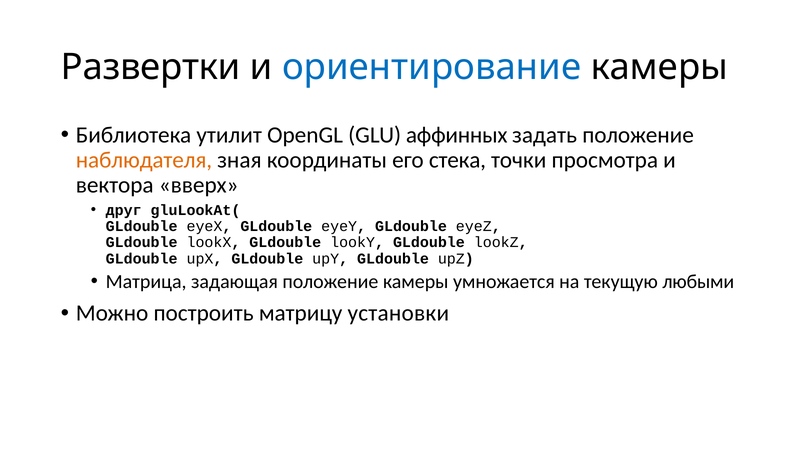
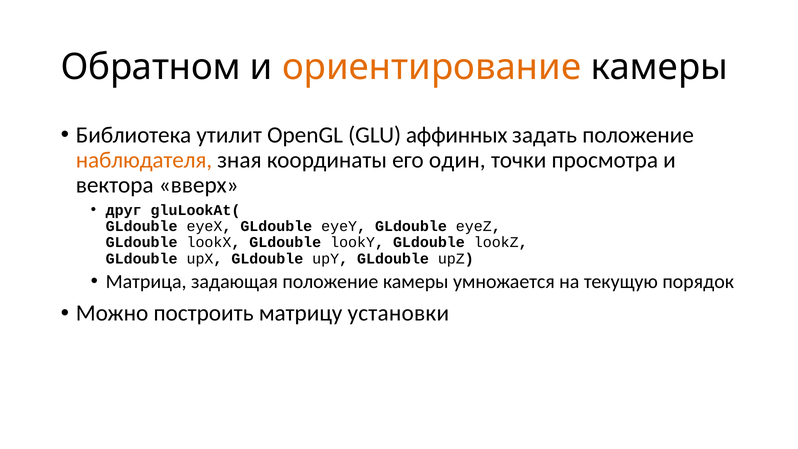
Развертки: Развертки -> Обратном (151, 67)
ориентирование colour: blue -> orange (432, 67)
стека: стека -> один (457, 160)
любыми: любыми -> порядок (698, 282)
